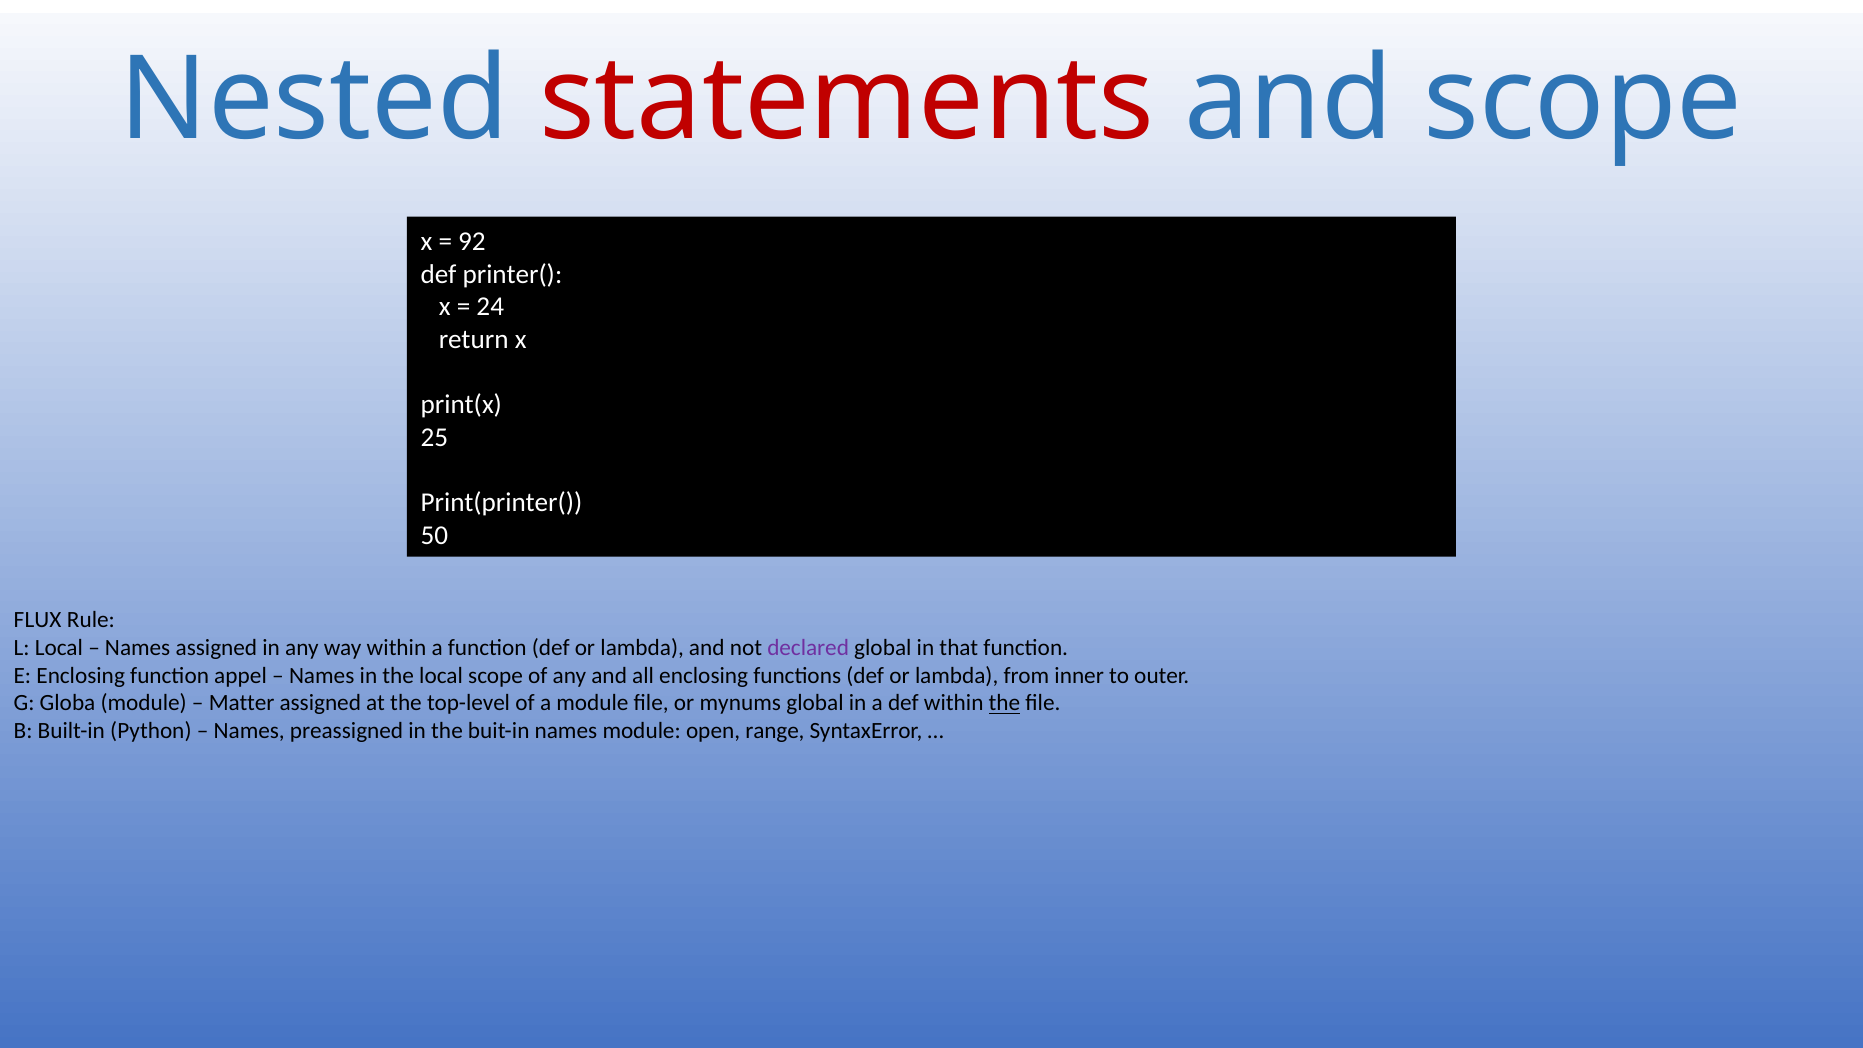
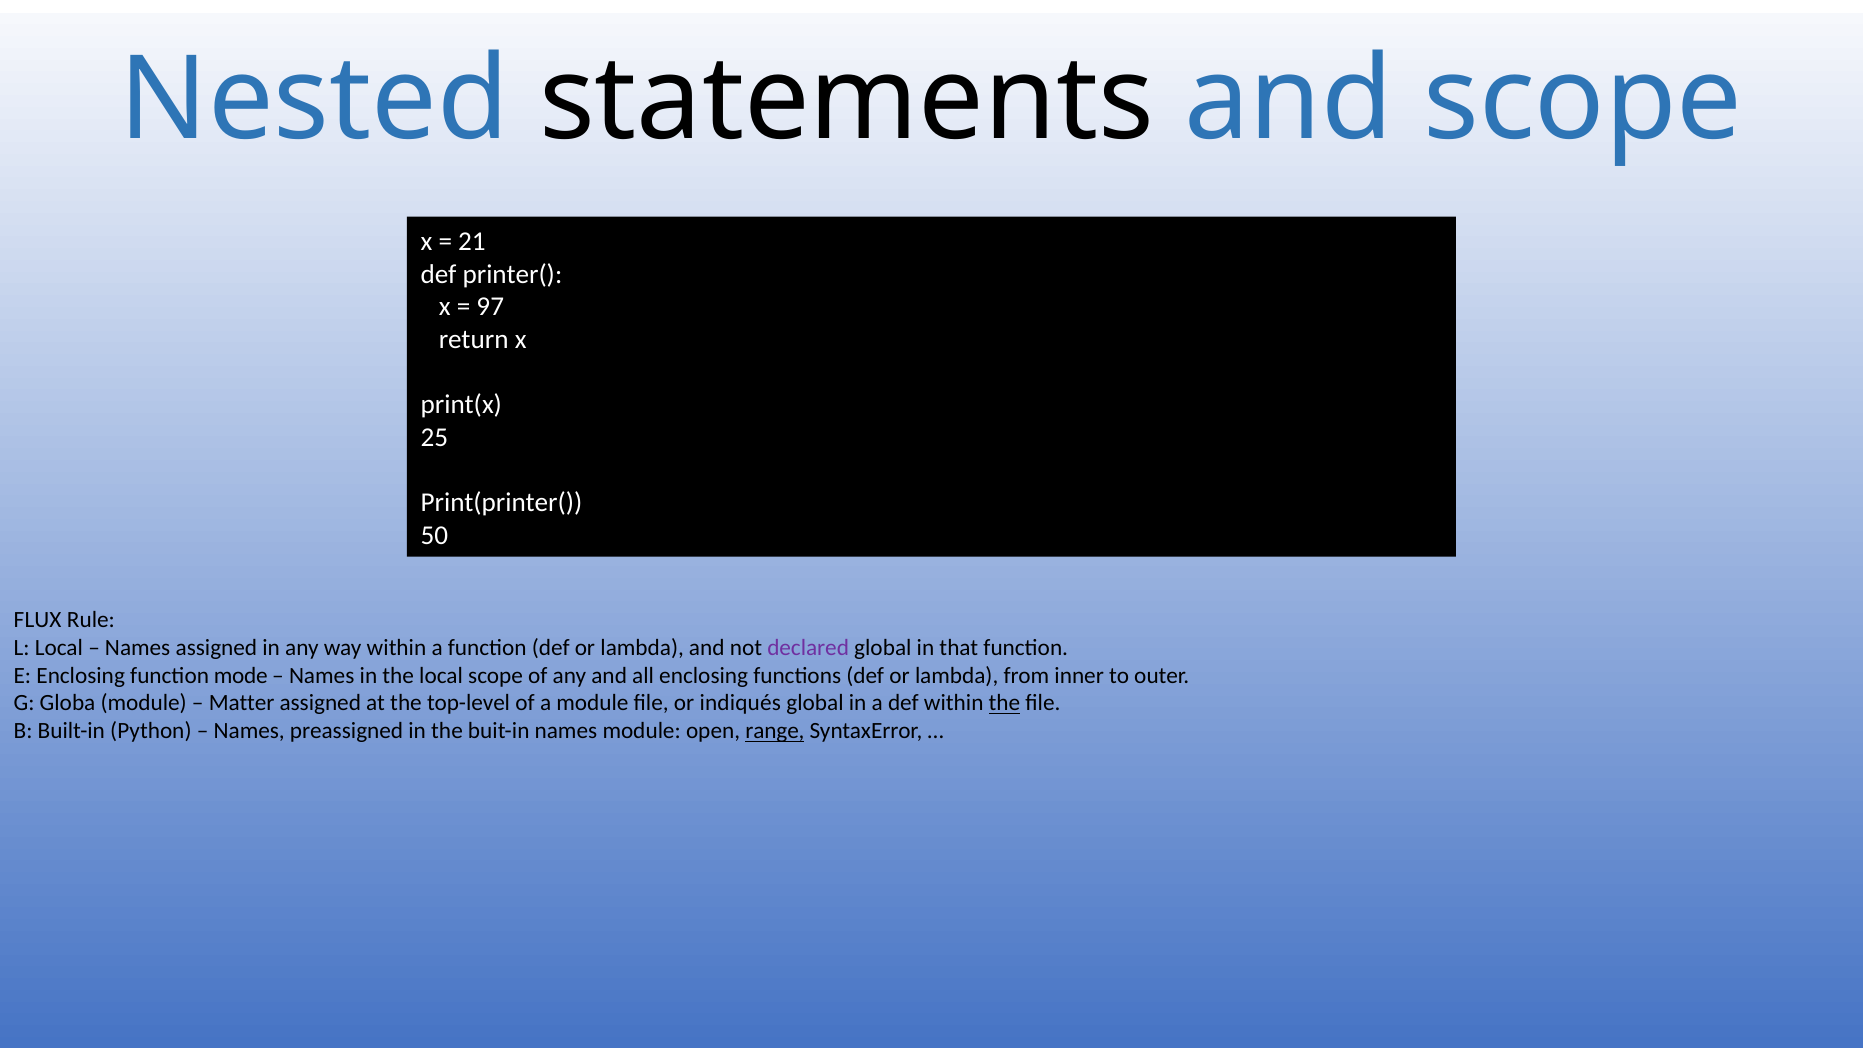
statements colour: red -> black (847, 101)
92: 92 -> 21 (472, 242)
24: 24 -> 97 (490, 307)
appel: appel -> mode (241, 675)
mynums: mynums -> indiqués (740, 703)
range underline: none -> present (775, 731)
